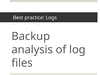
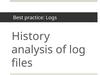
Backup: Backup -> History (31, 36)
